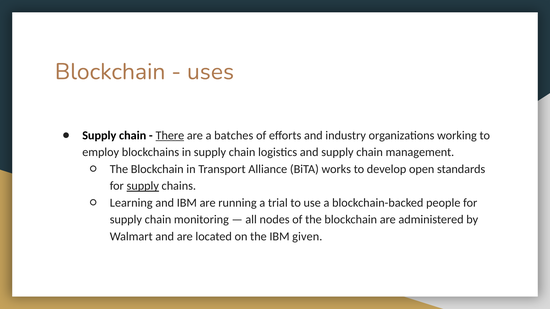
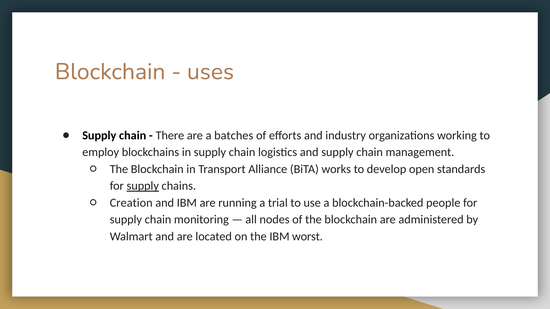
There underline: present -> none (170, 136)
Learning: Learning -> Creation (131, 203)
given: given -> worst (307, 237)
